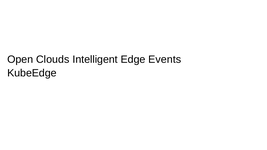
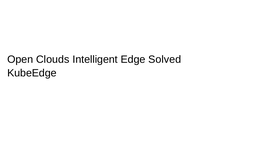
Events: Events -> Solved (165, 59)
